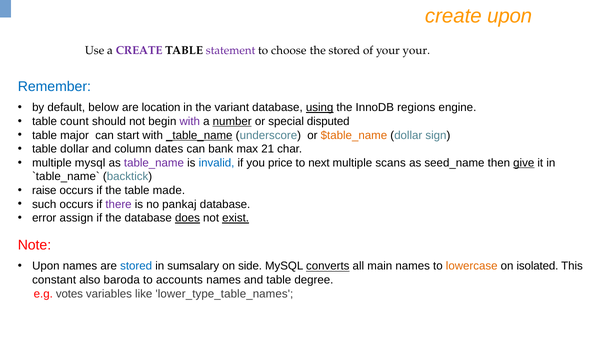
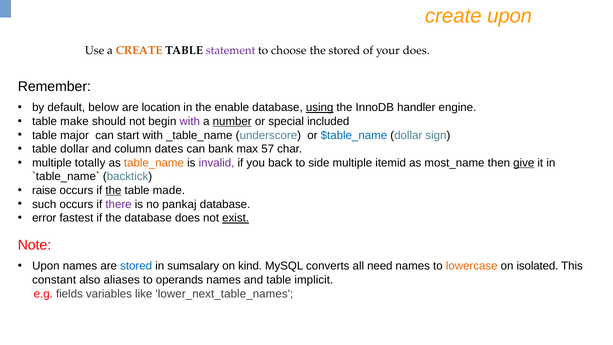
CREATE colour: purple -> orange (139, 50)
your your: your -> does (416, 50)
Remember colour: blue -> black (54, 86)
variant: variant -> enable (232, 108)
regions: regions -> handler (416, 108)
count: count -> make (74, 121)
disputed: disputed -> included (328, 121)
_table_name underline: present -> none (199, 135)
$table_name colour: orange -> blue (354, 135)
21: 21 -> 57 (268, 149)
multiple mysql: mysql -> totally (90, 163)
table_name colour: purple -> orange (154, 163)
invalid colour: blue -> purple (217, 163)
price: price -> back (280, 163)
next: next -> side (319, 163)
scans: scans -> itemid (391, 163)
seed_name: seed_name -> most_name (455, 163)
the underline: none -> present (113, 190)
assign: assign -> fastest (76, 218)
does underline: present -> none (187, 218)
side: side -> kind (250, 266)
converts underline: present -> none (328, 266)
main: main -> need (380, 266)
baroda: baroda -> aliases (122, 280)
accounts: accounts -> operands (180, 280)
degree: degree -> implicit (314, 280)
votes: votes -> fields (69, 294)
lower_type_table_names: lower_type_table_names -> lower_next_table_names (224, 294)
